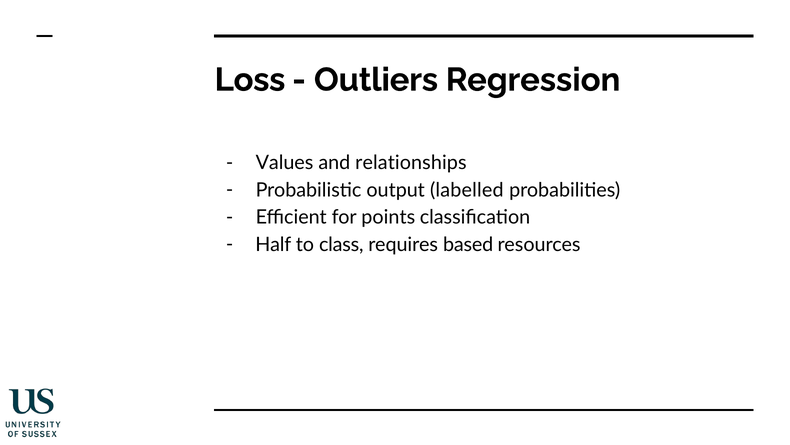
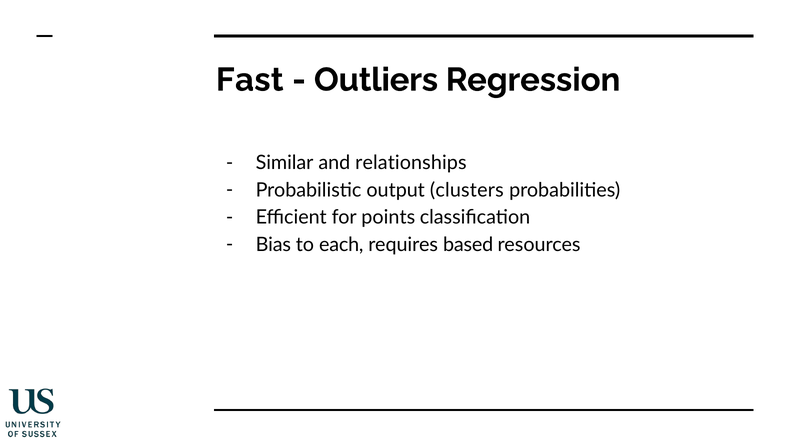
Loss: Loss -> Fast (250, 80)
Values: Values -> Similar (284, 163)
labelled: labelled -> clusters (467, 190)
Half: Half -> Bias (273, 244)
class: class -> each (341, 244)
